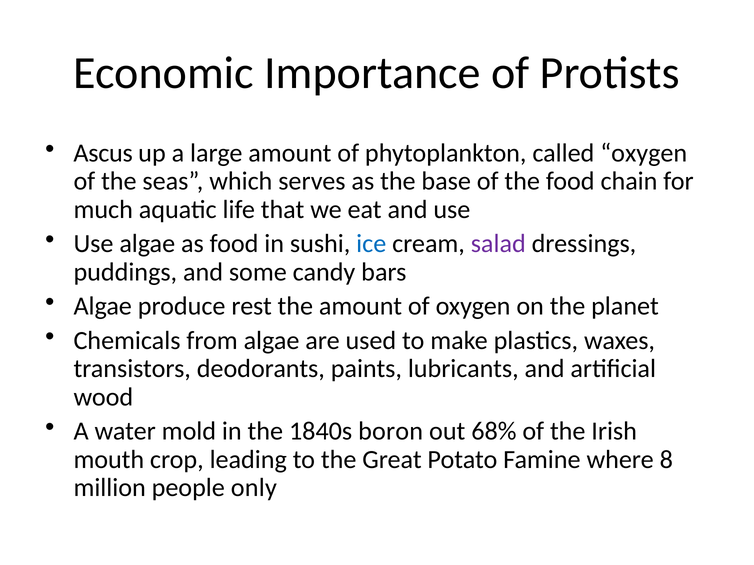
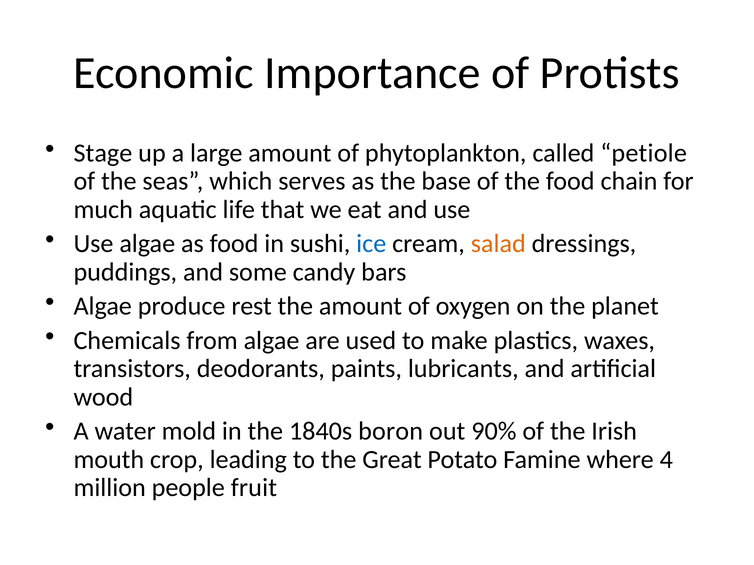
Ascus: Ascus -> Stage (103, 153)
called oxygen: oxygen -> petiole (644, 153)
salad colour: purple -> orange (498, 244)
68%: 68% -> 90% (494, 432)
8: 8 -> 4 (666, 460)
only: only -> fruit (254, 488)
